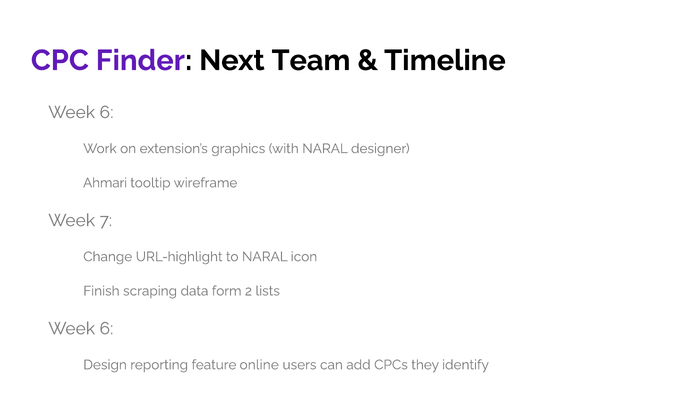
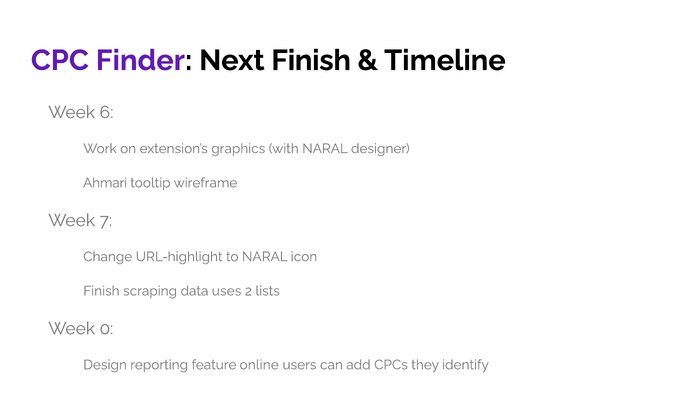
Next Team: Team -> Finish (311, 61)
data form: form -> uses (227, 291)
6: 6 -> 0 (106, 329)
